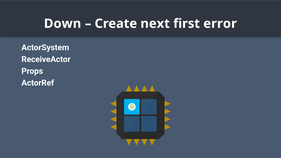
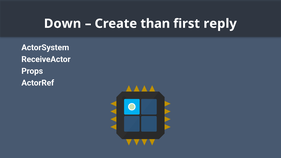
next: next -> than (155, 24)
error: error -> reply (220, 24)
